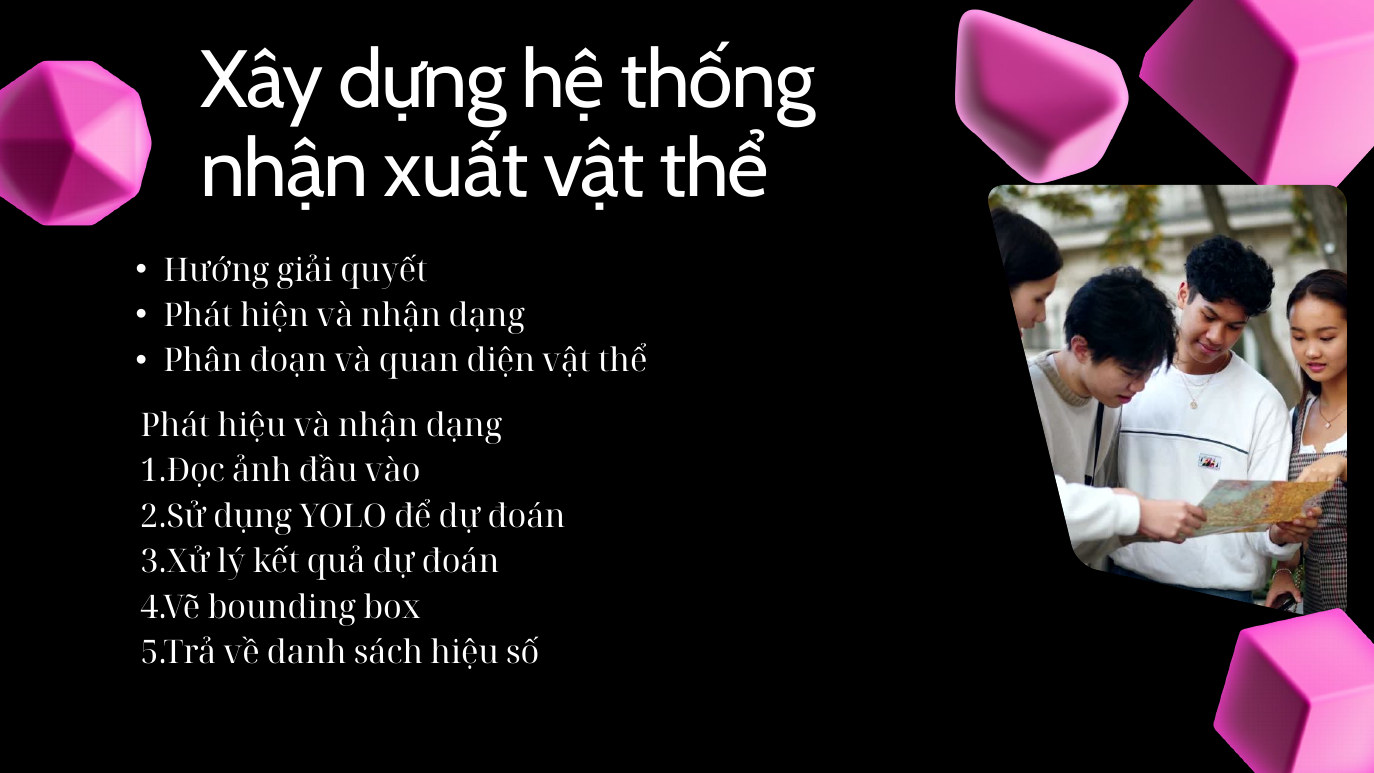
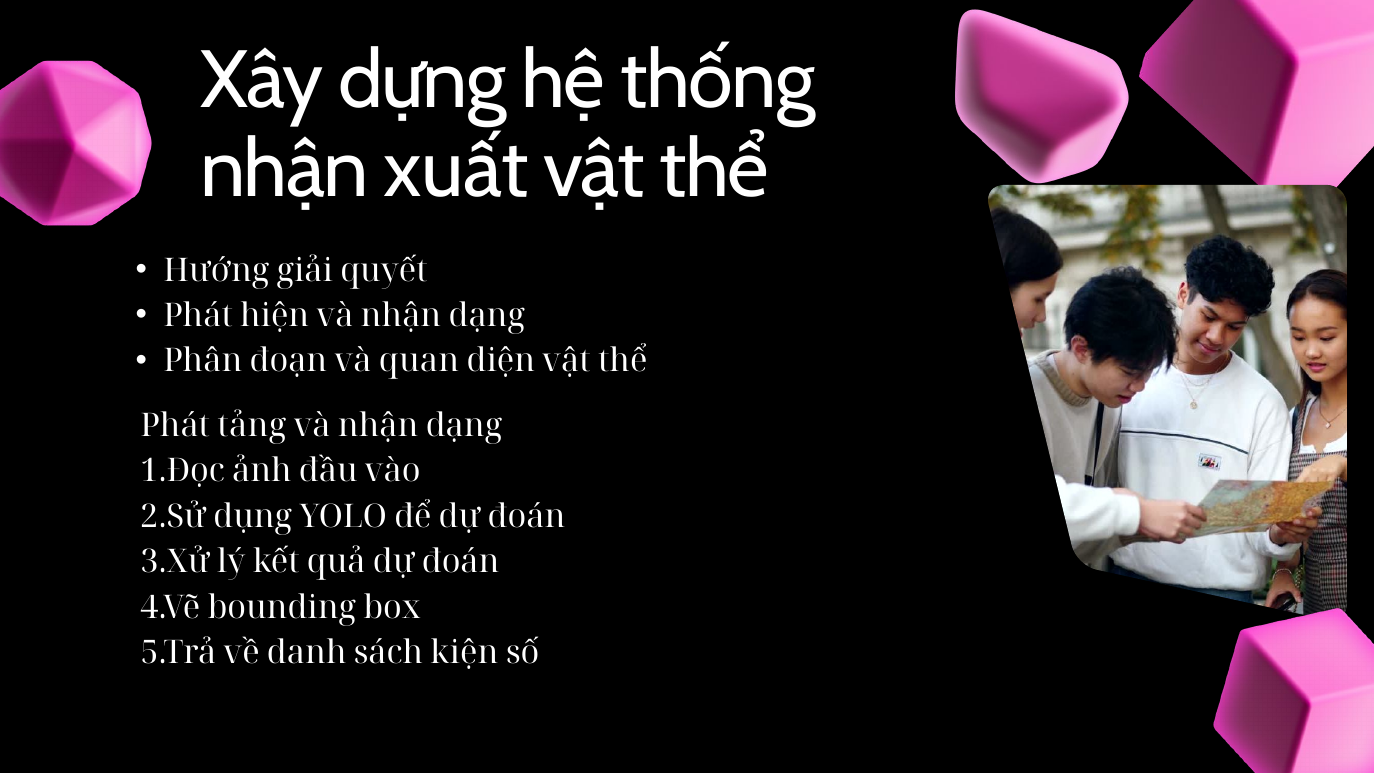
Phát hiệu: hiệu -> tảng (252, 426)
sách hiệu: hiệu -> kiện (465, 653)
